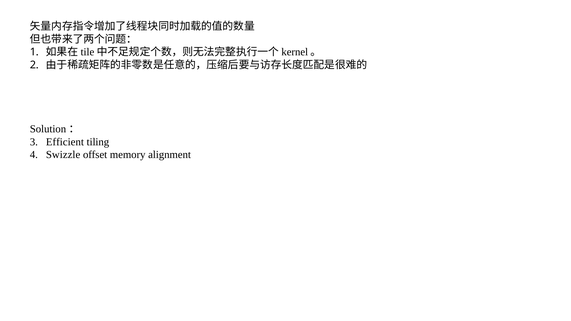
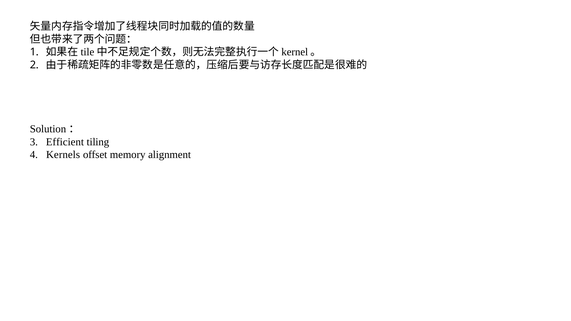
Swizzle: Swizzle -> Kernels (63, 155)
